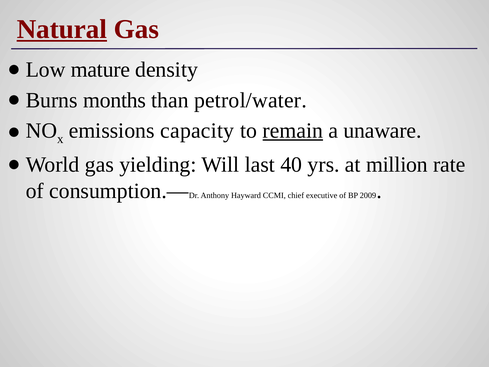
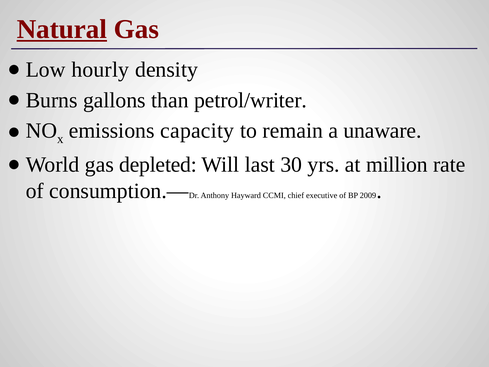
mature: mature -> hourly (100, 70)
months: months -> gallons (114, 100)
petrol/water: petrol/water -> petrol/writer (251, 100)
remain underline: present -> none (293, 131)
yielding: yielding -> depleted (158, 165)
40: 40 -> 30 (291, 165)
